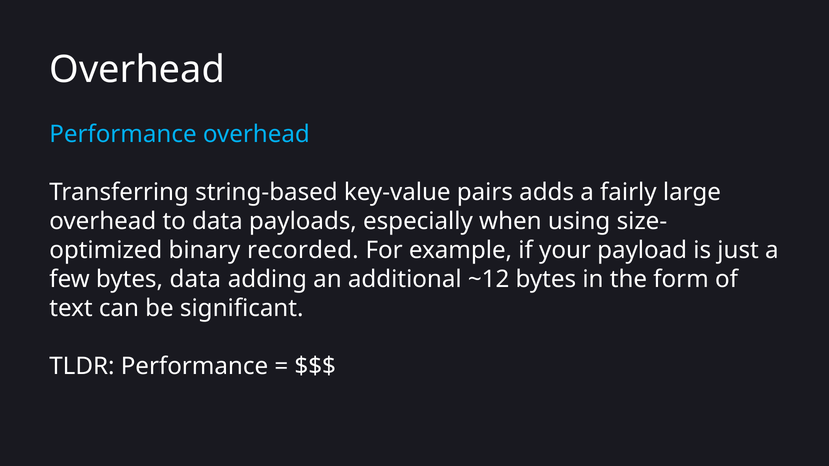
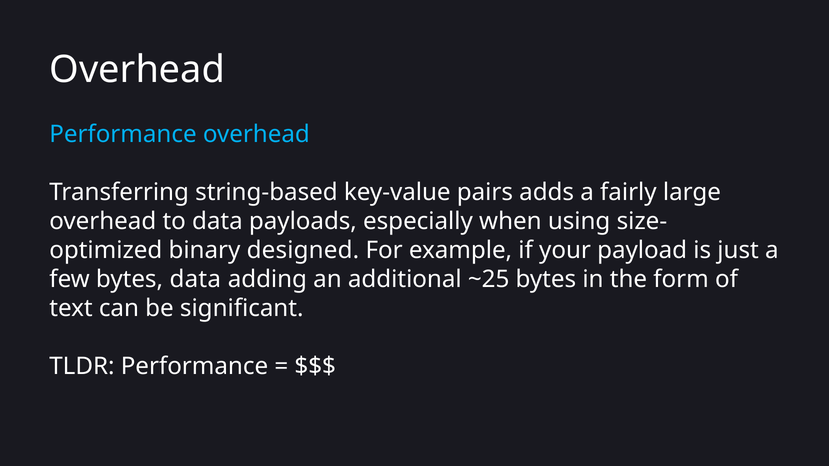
recorded: recorded -> designed (303, 250)
~12: ~12 -> ~25 (489, 279)
